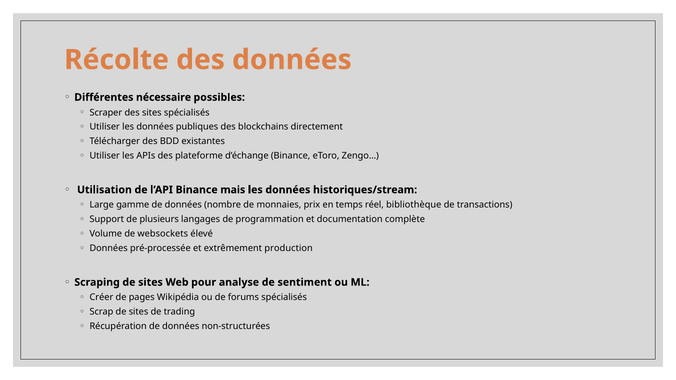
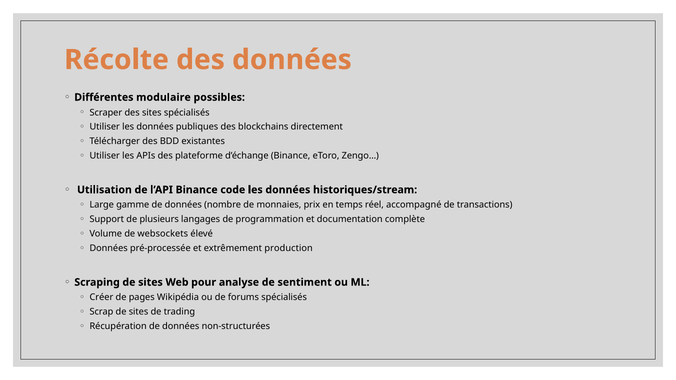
nécessaire: nécessaire -> modulaire (163, 97)
mais: mais -> code (233, 190)
bibliothèque: bibliothèque -> accompagné (414, 205)
